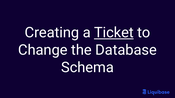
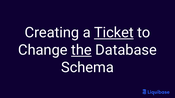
the underline: none -> present (81, 50)
